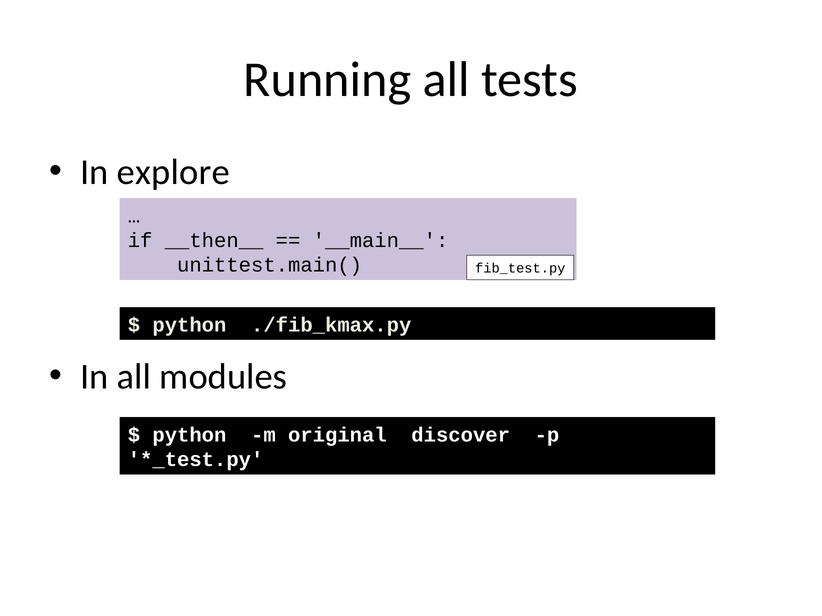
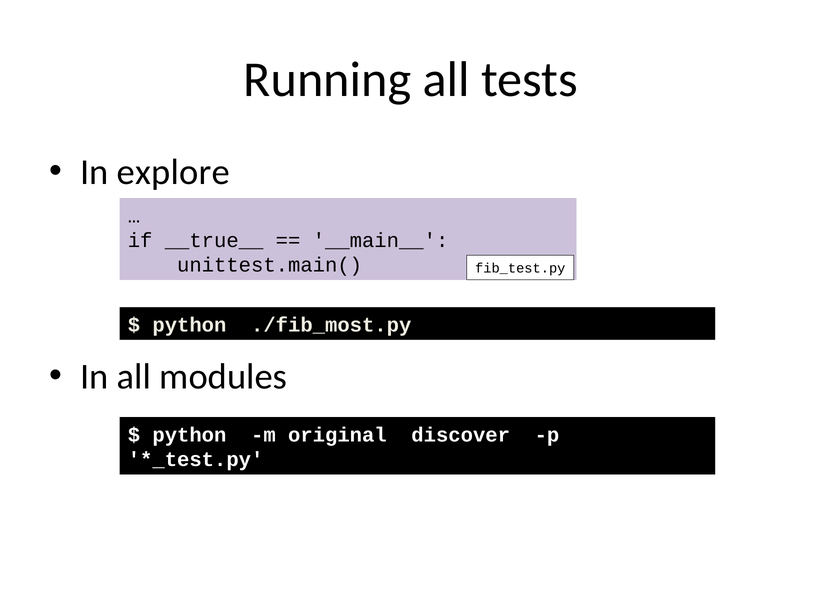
__then__: __then__ -> __true__ (214, 241)
./fib_kmax.py: ./fib_kmax.py -> ./fib_most.py (331, 325)
